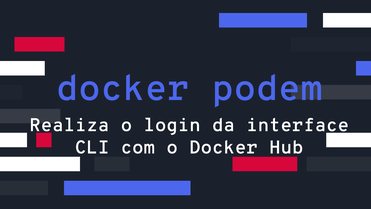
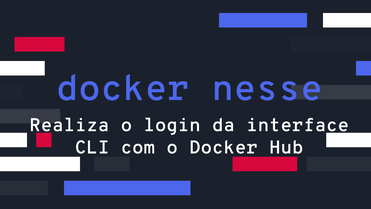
podem: podem -> nesse (267, 88)
